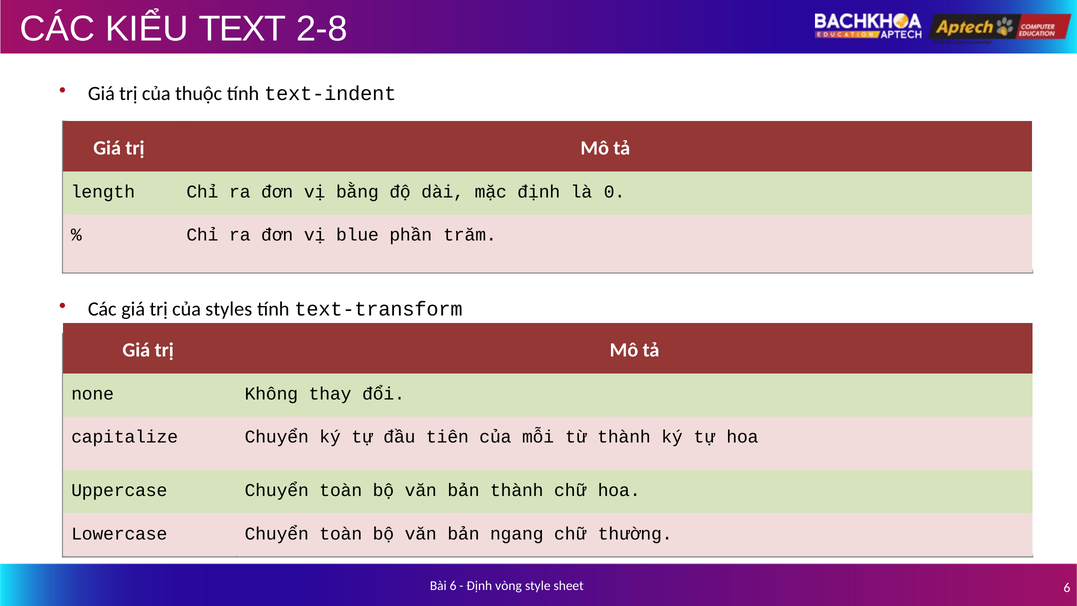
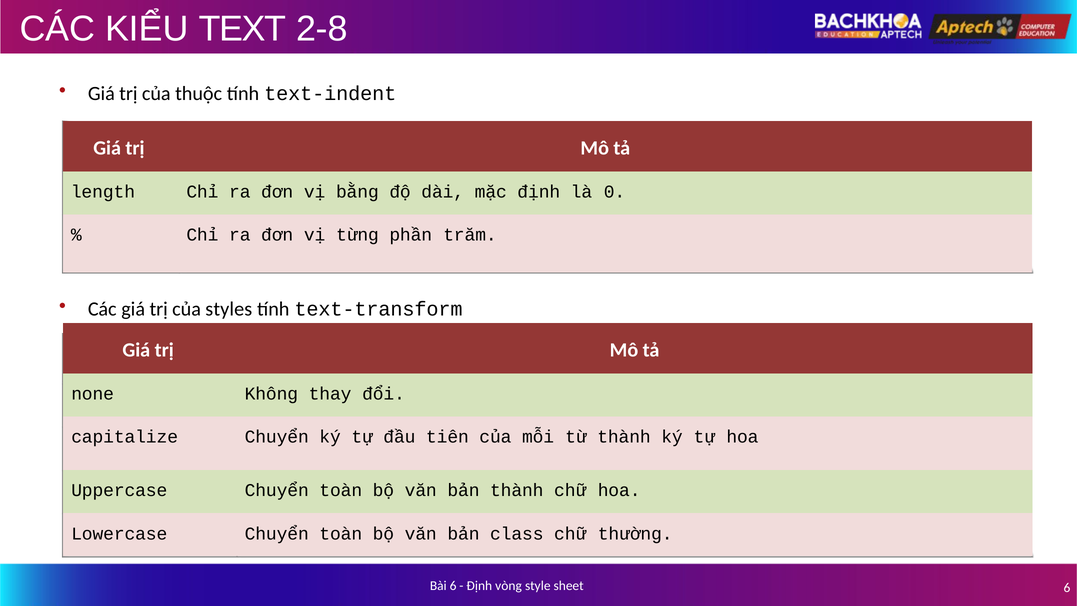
blue: blue -> từng (357, 235)
ngang: ngang -> class (517, 533)
